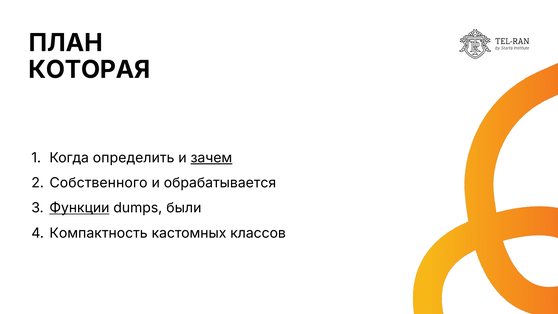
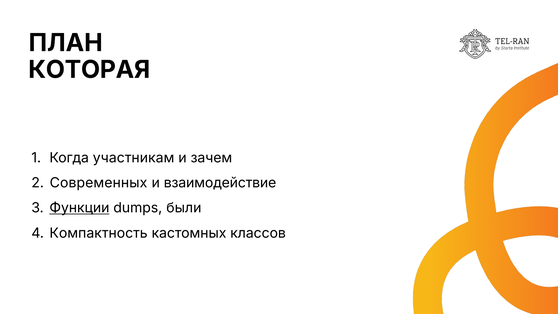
определить: определить -> участникам (134, 158)
зачем underline: present -> none (211, 158)
Собственного: Собственного -> Современных (99, 183)
обрабатывается: обрабатывается -> взаимодействие (220, 183)
